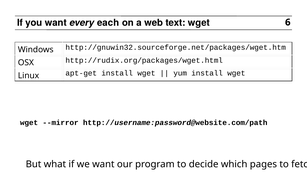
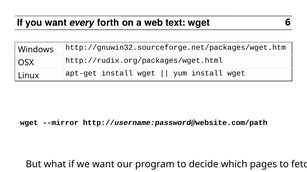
each: each -> forth (108, 23)
